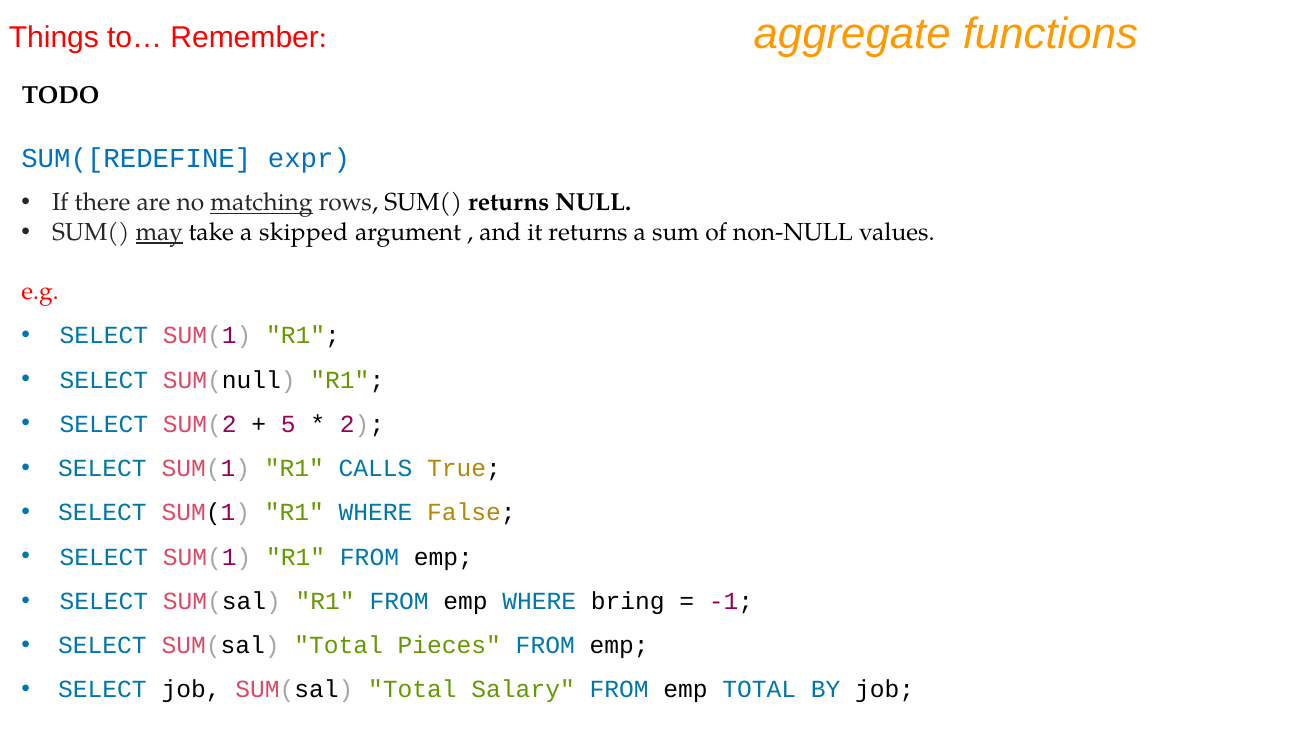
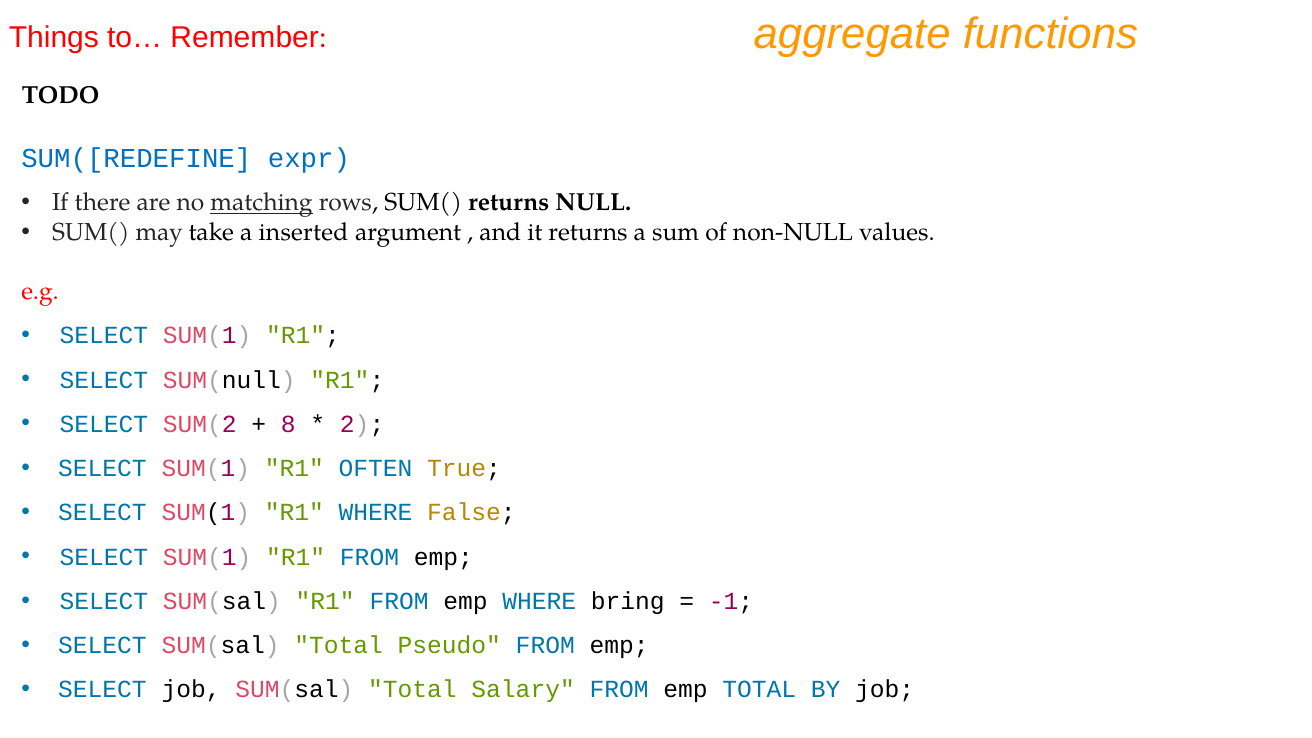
may underline: present -> none (159, 232)
skipped: skipped -> inserted (304, 232)
5: 5 -> 8 (288, 424)
CALLS: CALLS -> OFTEN (376, 468)
Pieces: Pieces -> Pseudo (449, 646)
